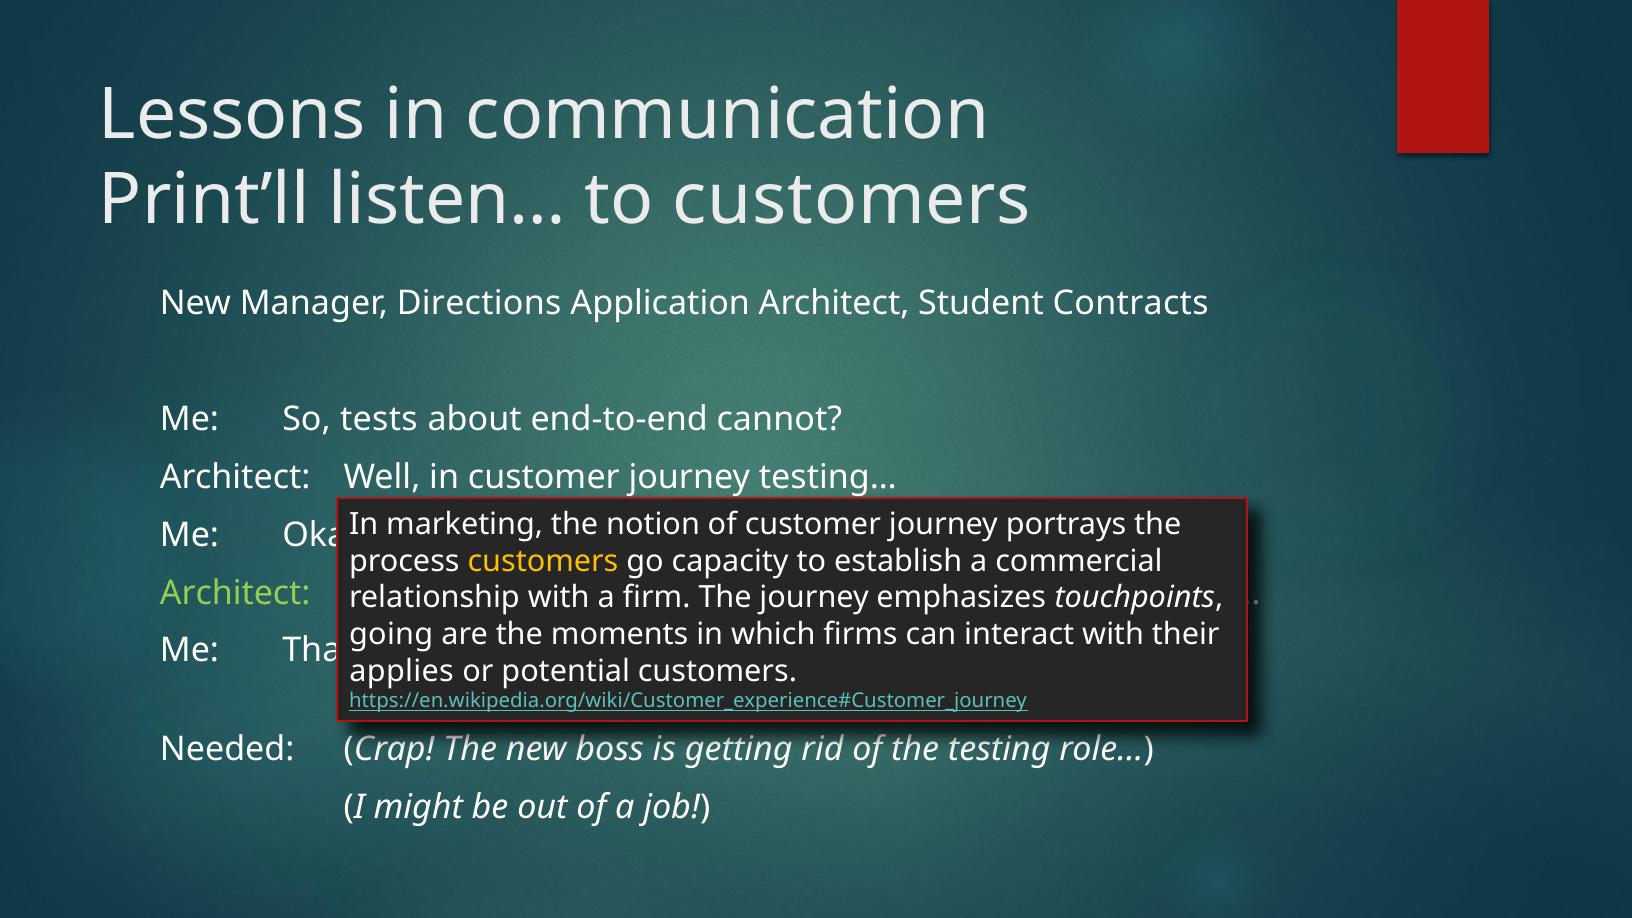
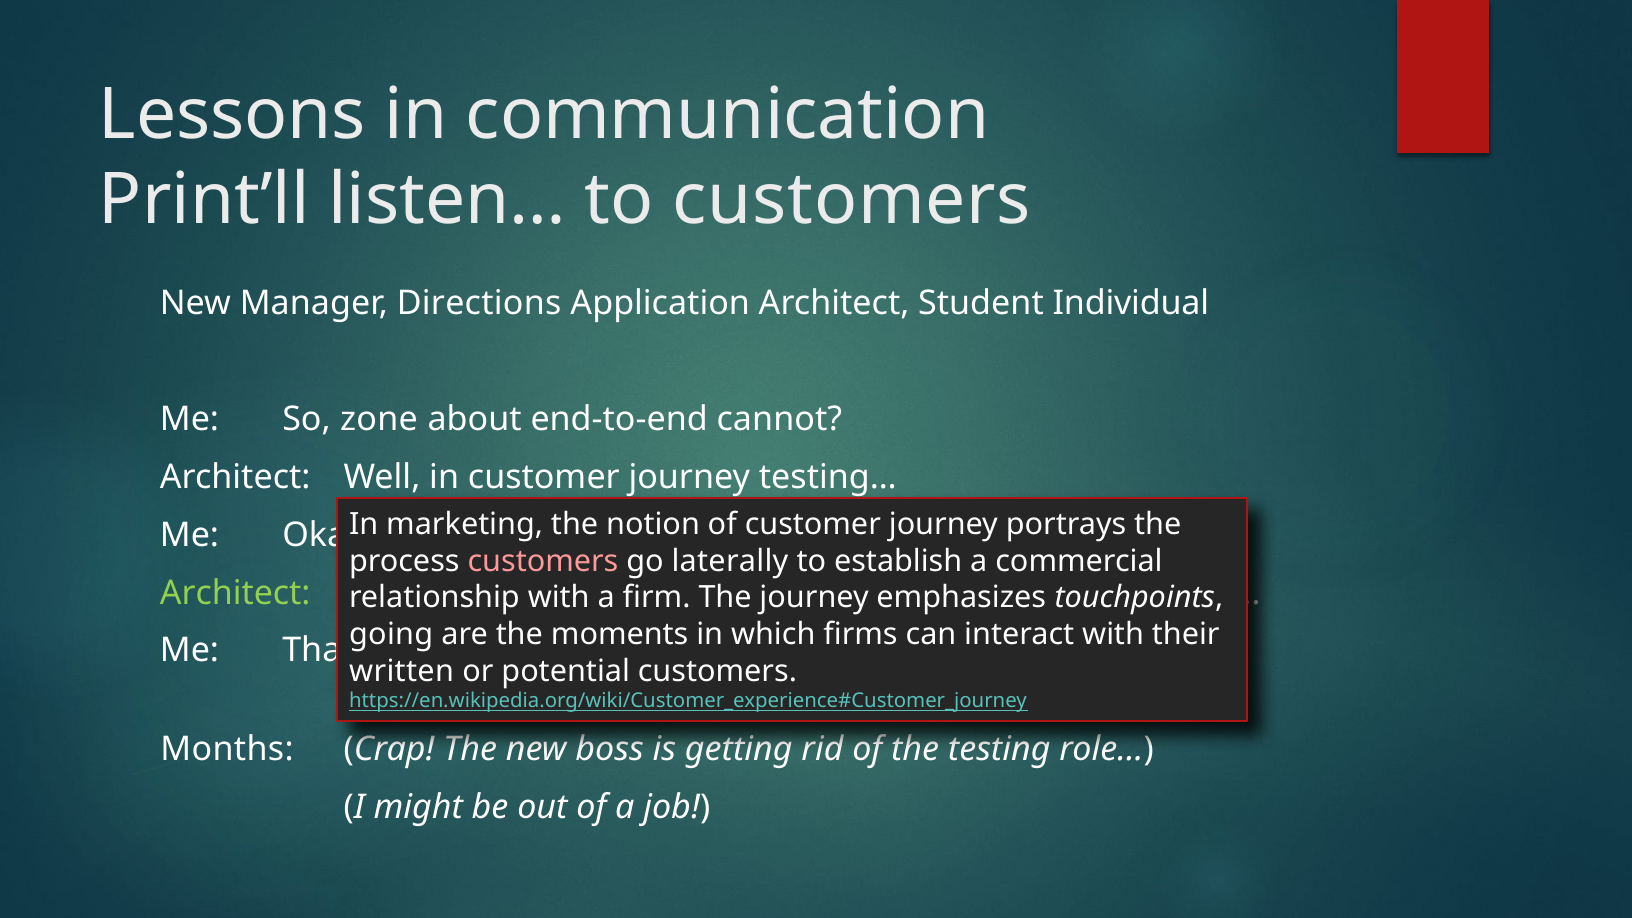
Contracts: Contracts -> Individual (1131, 304)
So tests: tests -> zone (379, 419)
customers colour: yellow -> pink (543, 561)
capacity: capacity -> laterally (730, 561)
applies: applies -> written (402, 671)
Needed: Needed -> Months (227, 749)
